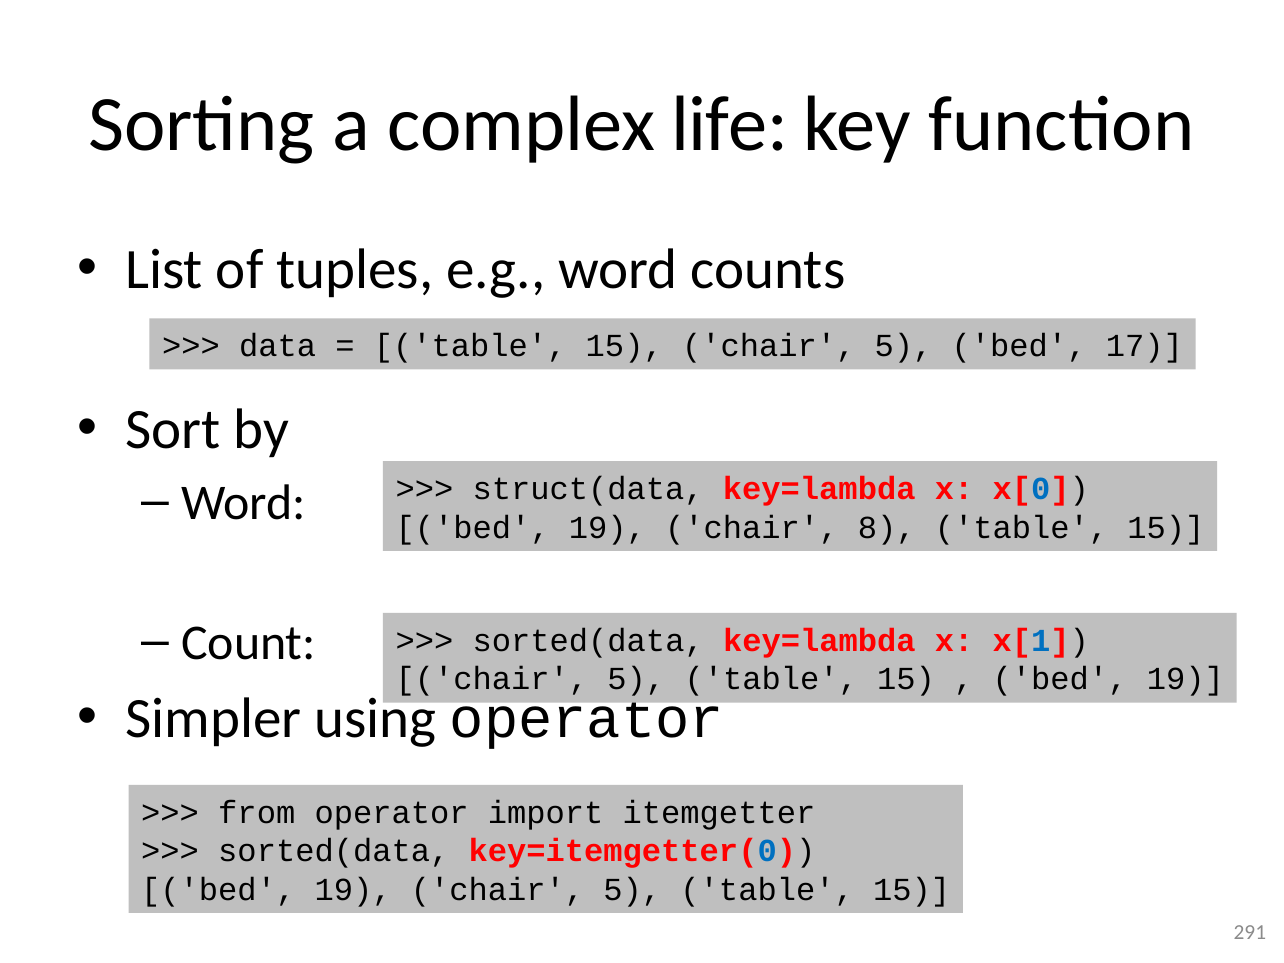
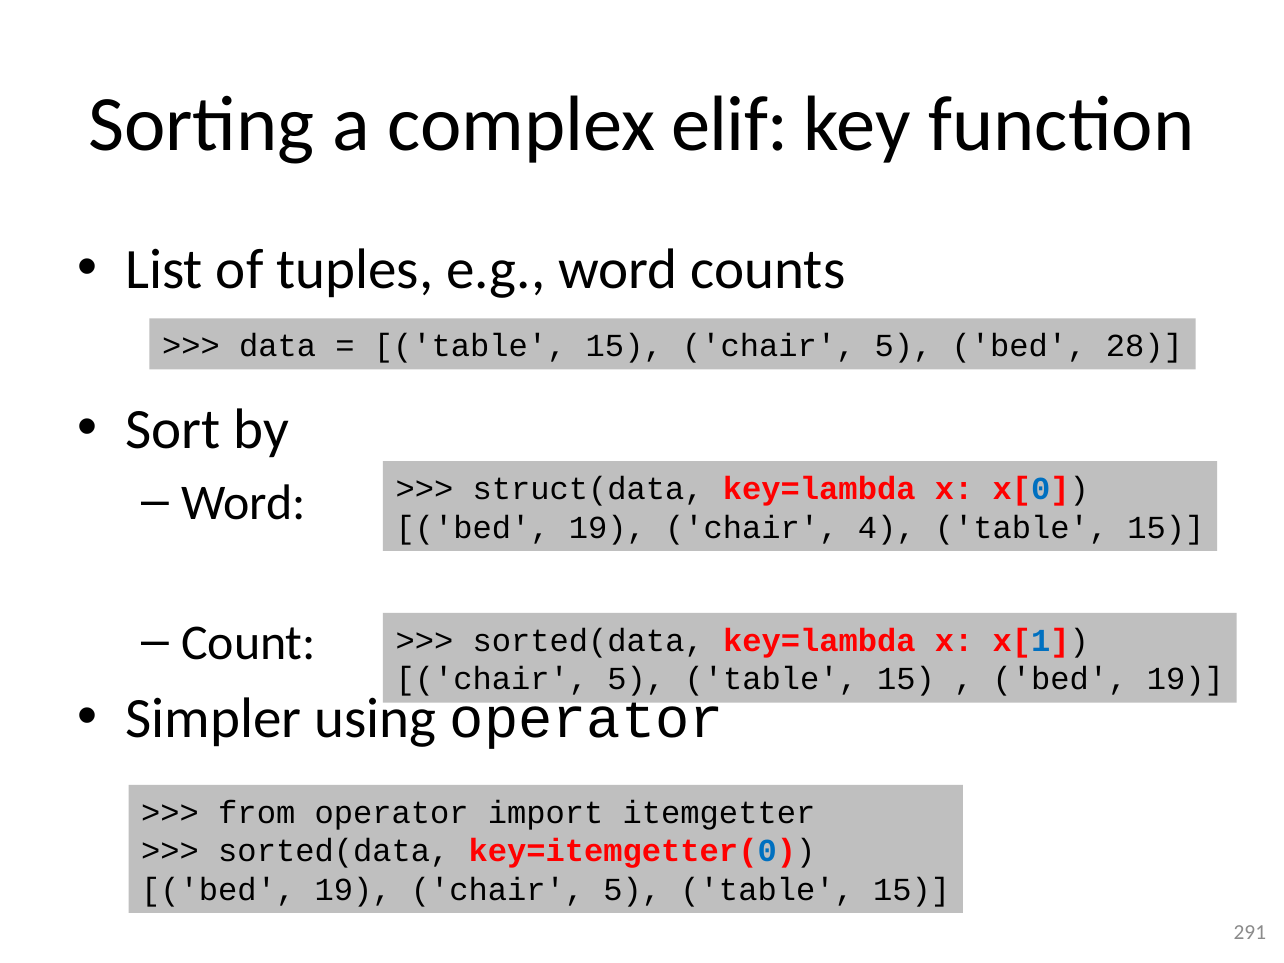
life: life -> elif (730, 124)
17: 17 -> 28 (1144, 346)
8: 8 -> 4 (887, 528)
